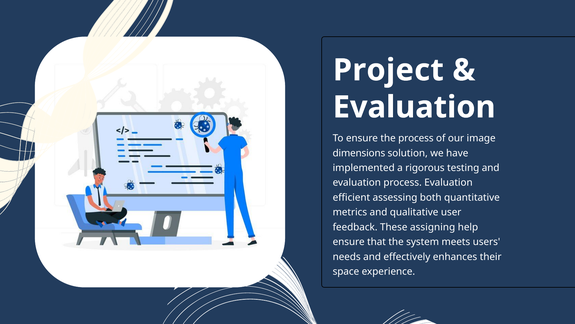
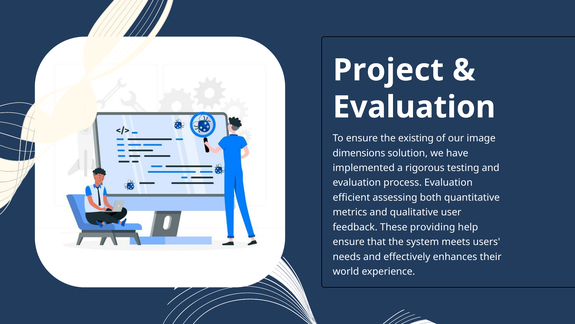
the process: process -> existing (416, 138)
assigning: assigning -> providing (433, 227)
space: space -> world (346, 271)
